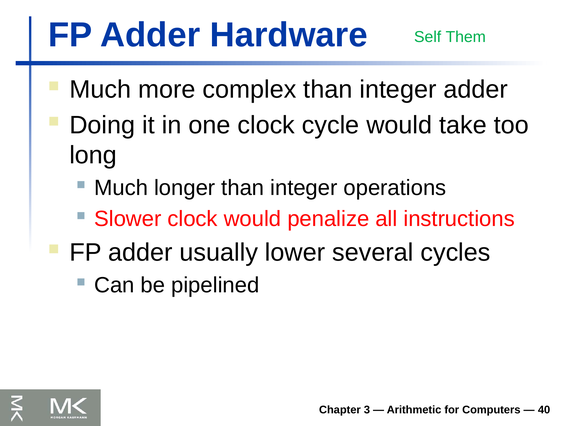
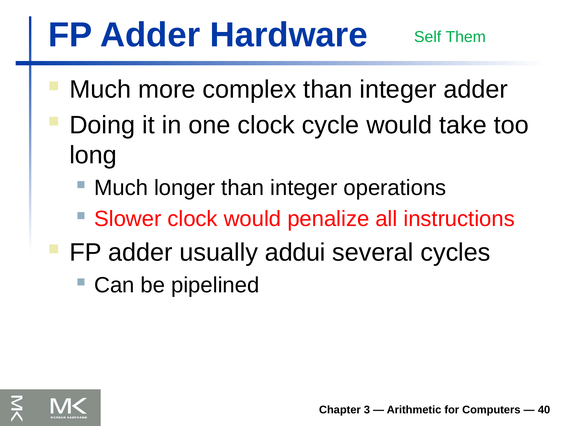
lower: lower -> addui (295, 252)
